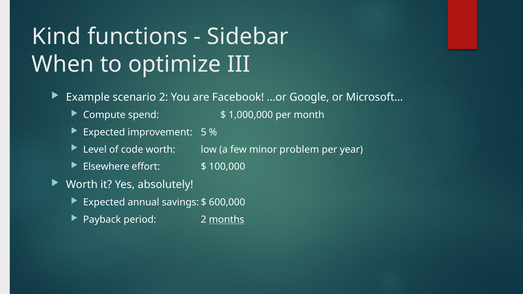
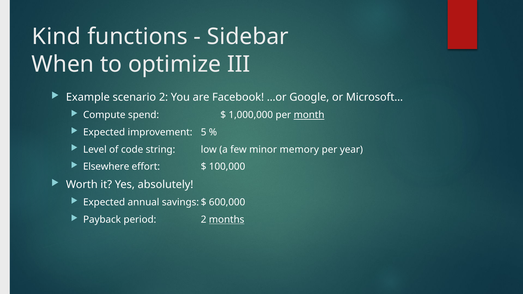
month underline: none -> present (309, 115)
code worth: worth -> string (160, 150)
problem: problem -> memory (299, 150)
